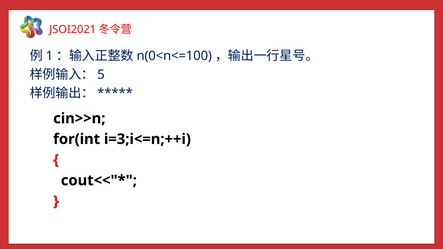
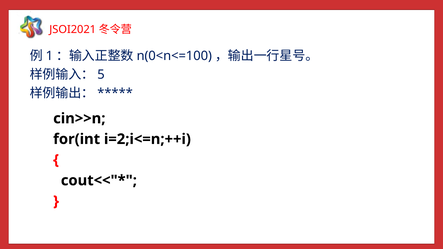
i=3;i<=n;++i: i=3;i<=n;++i -> i=2;i<=n;++i (147, 139)
